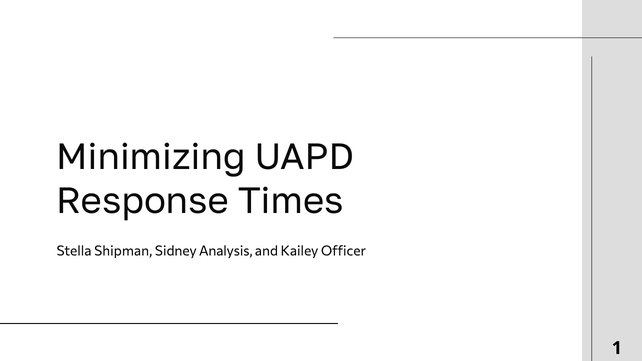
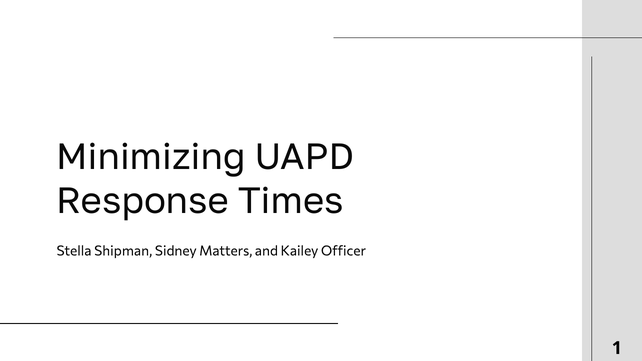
Analysis: Analysis -> Matters (226, 251)
